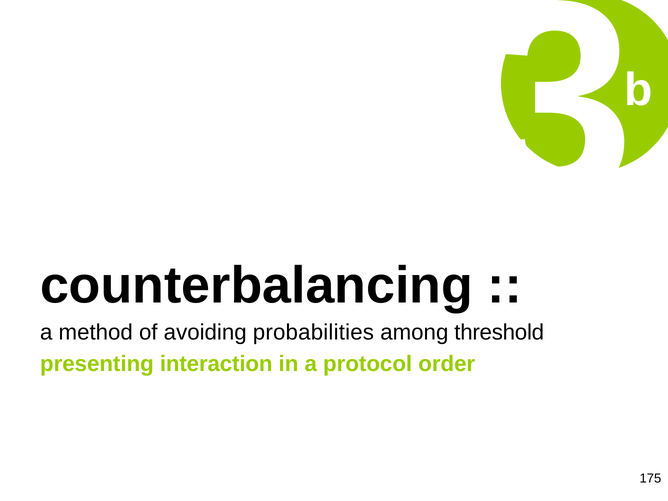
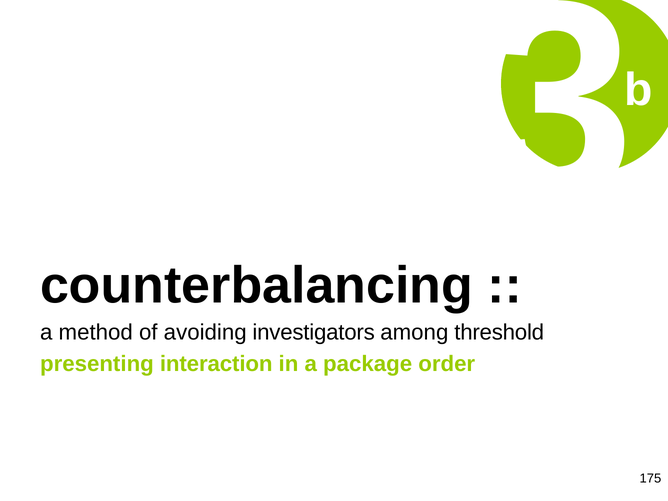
probabilities: probabilities -> investigators (314, 333)
protocol: protocol -> package (368, 364)
